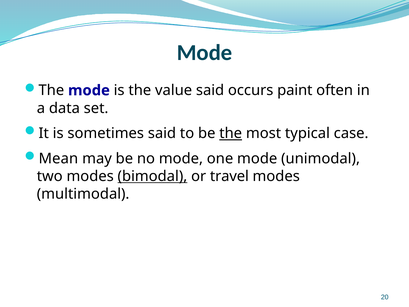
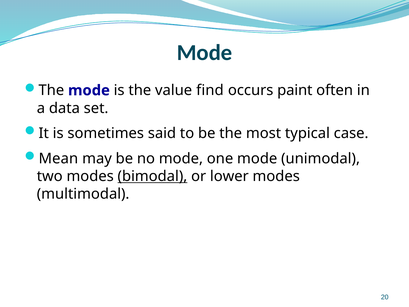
value said: said -> find (210, 90)
the underline: present -> none (231, 133)
travel: travel -> lower (229, 176)
